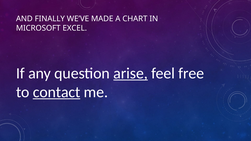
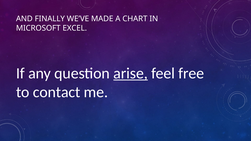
contact underline: present -> none (57, 92)
